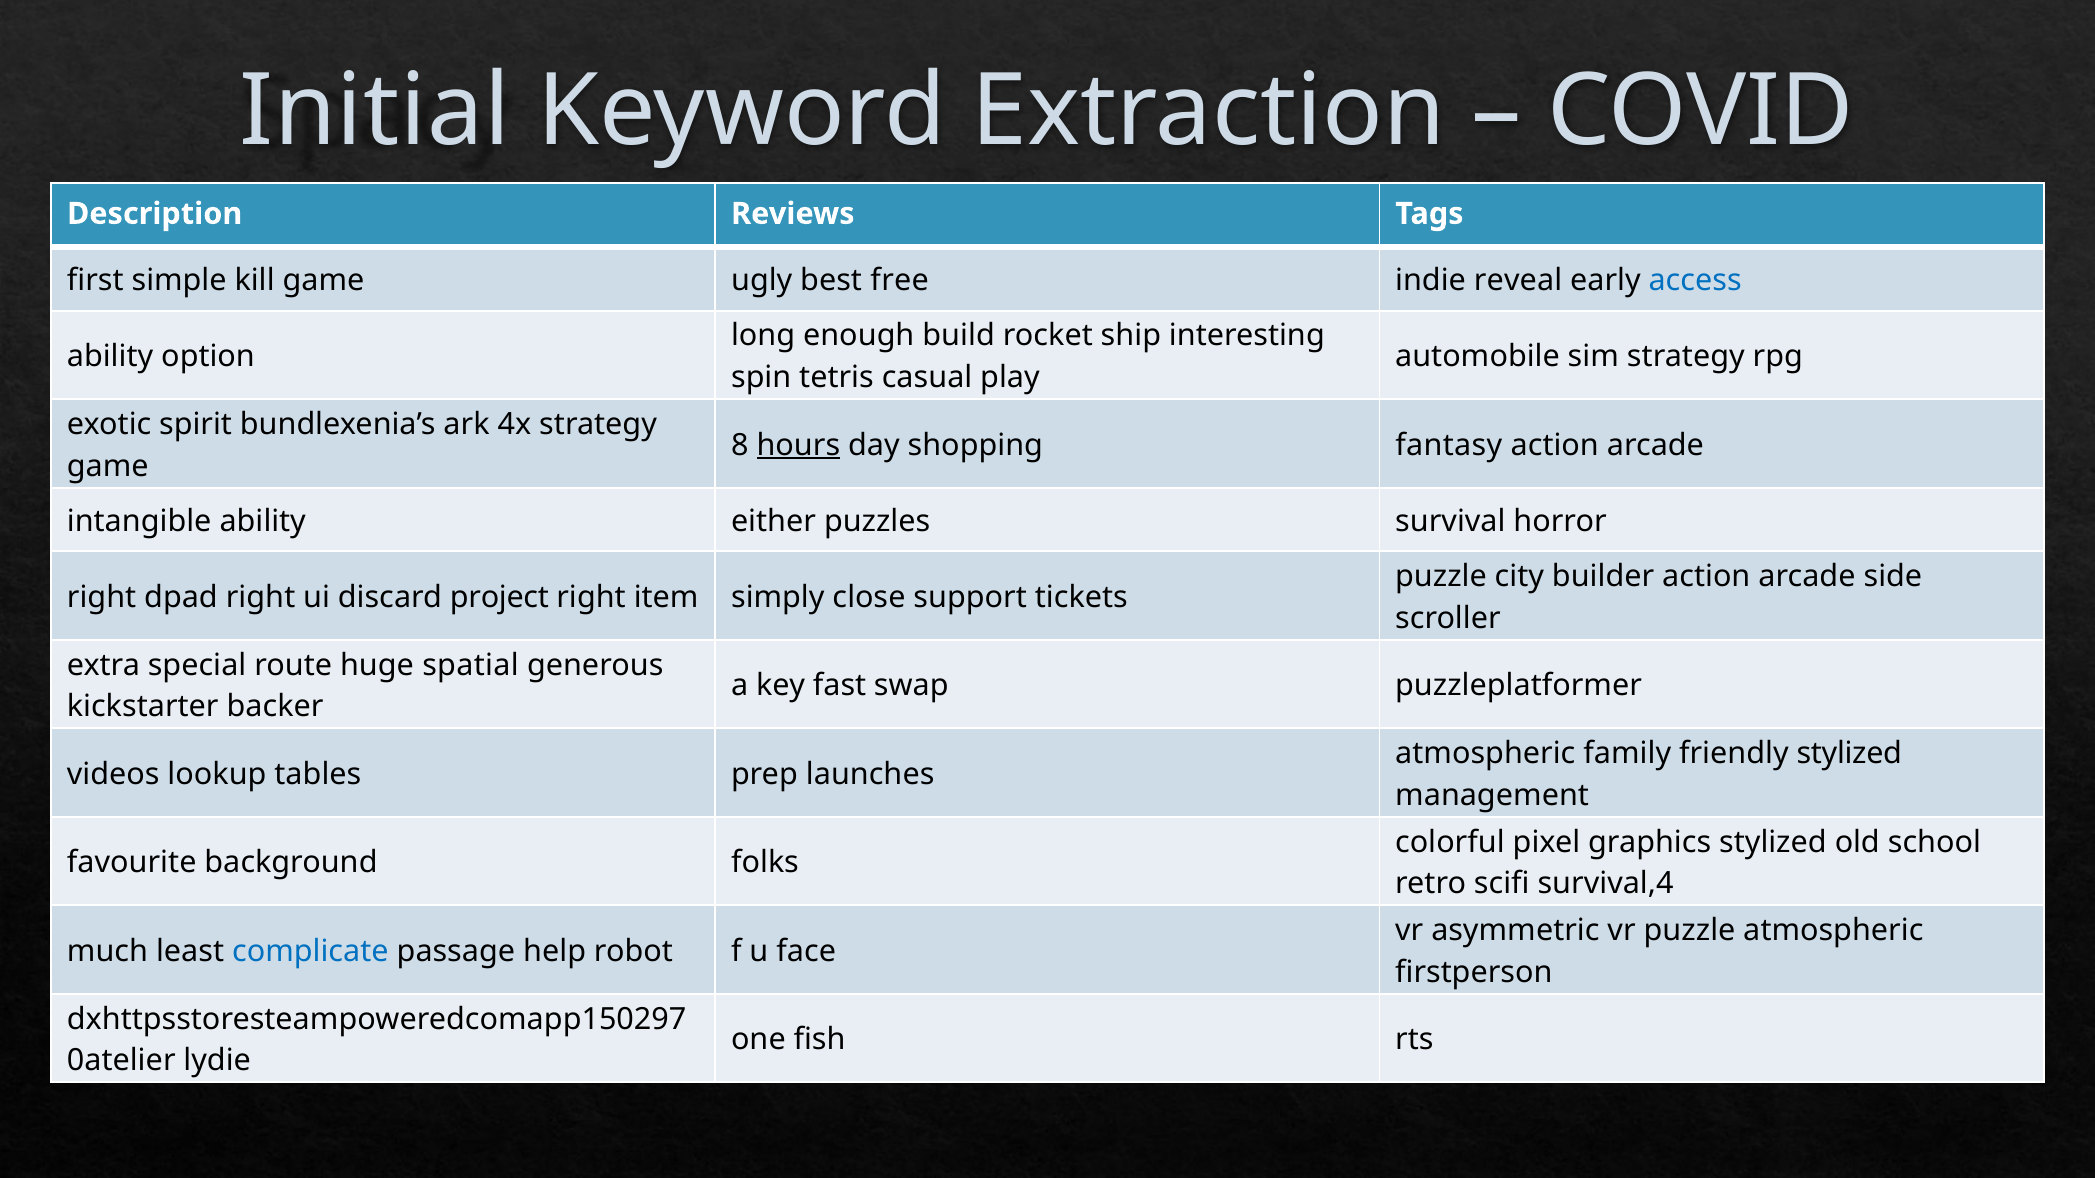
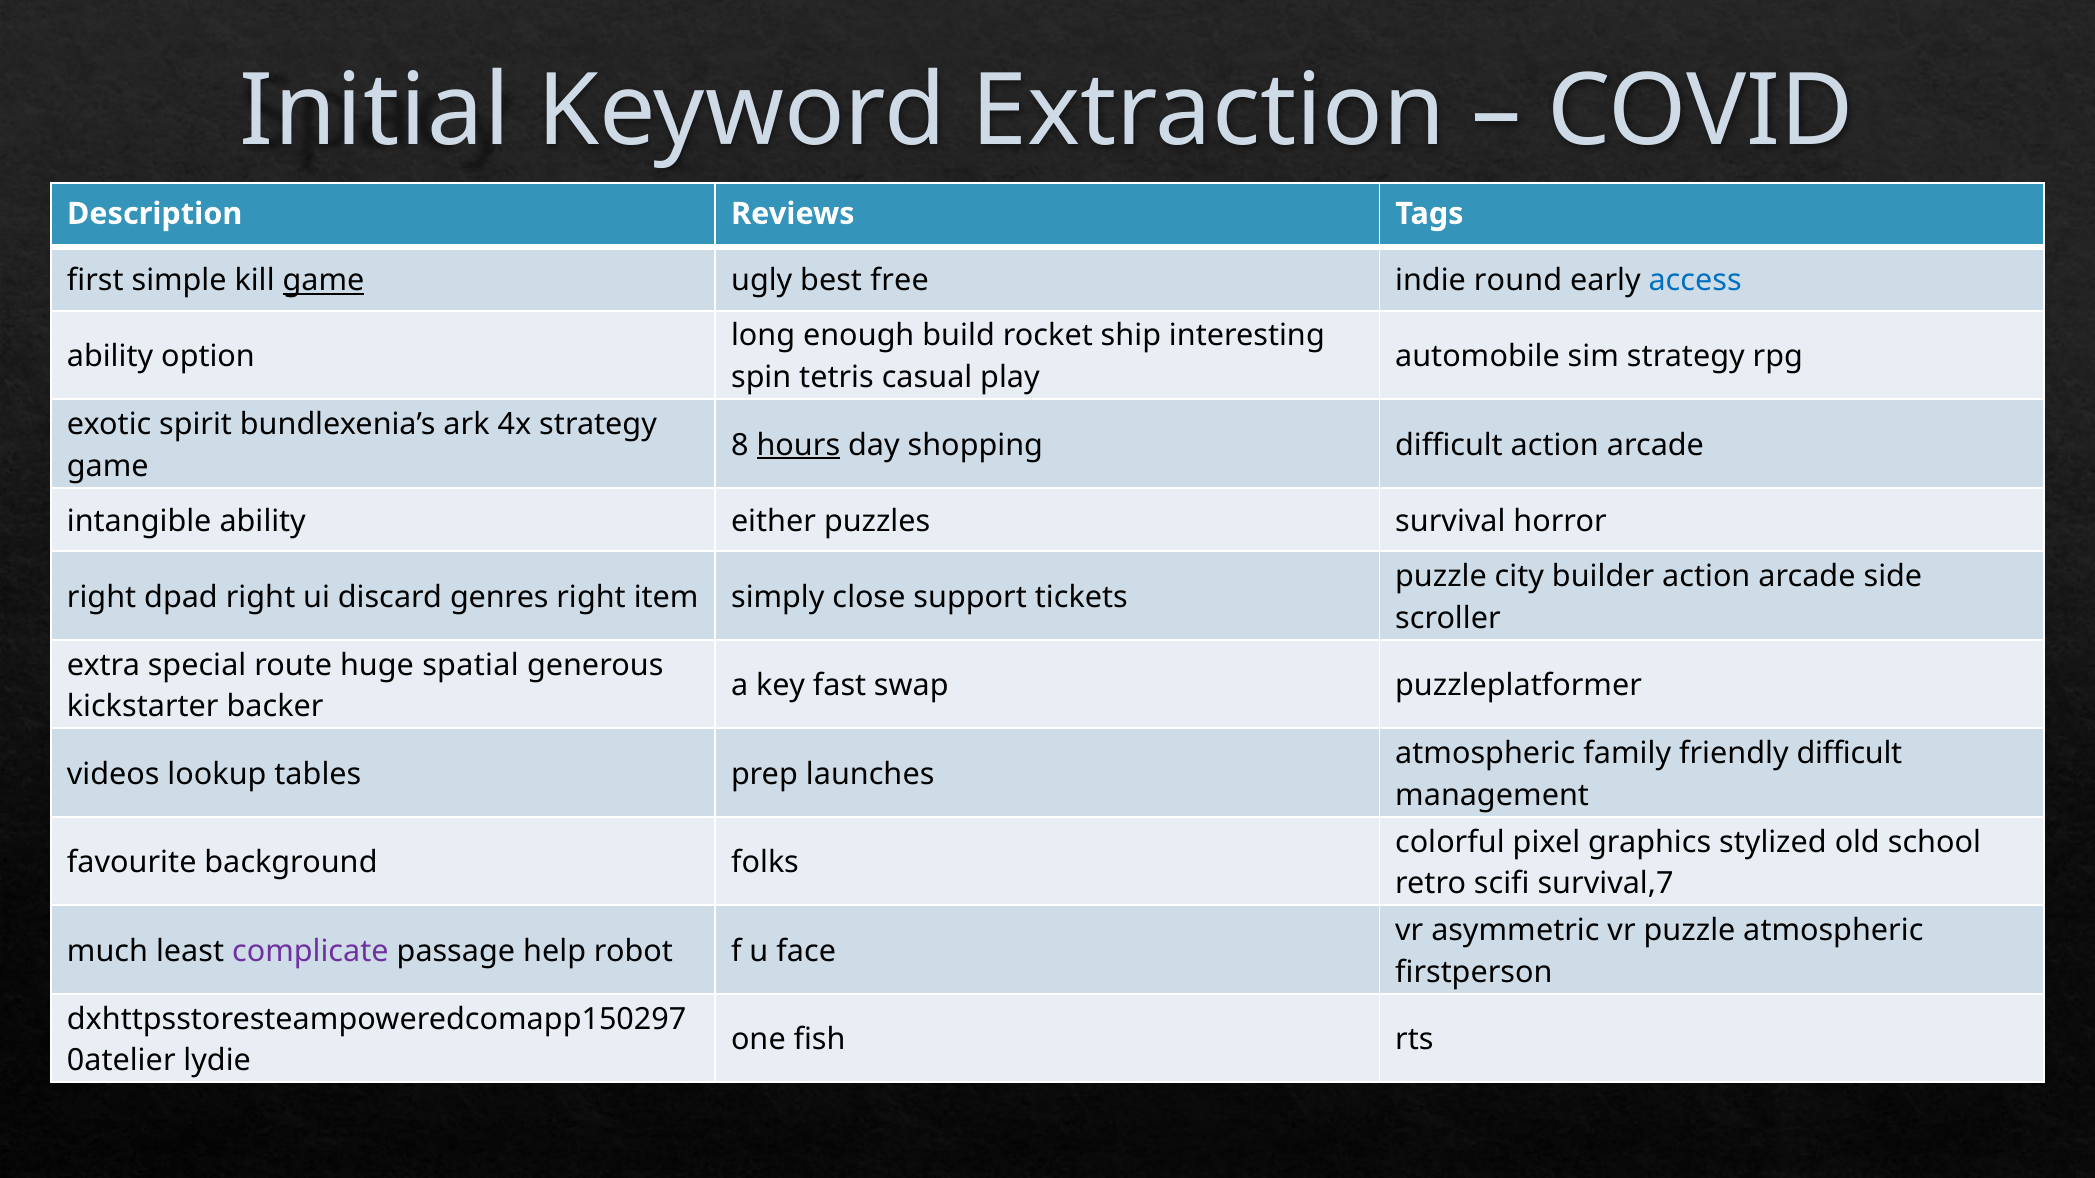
game underline: none -> present (323, 281)
reveal: reveal -> round (1518, 281)
shopping fantasy: fantasy -> difficult (1449, 445)
project: project -> genres (499, 598)
friendly stylized: stylized -> difficult (1849, 754)
survival,4: survival,4 -> survival,7 (1606, 884)
complicate colour: blue -> purple (310, 952)
